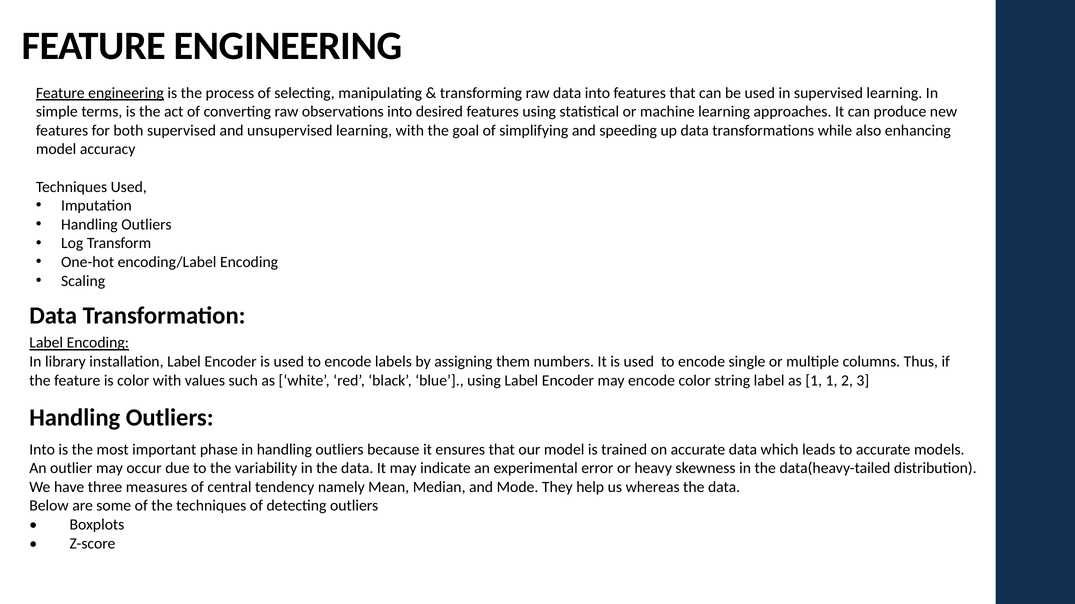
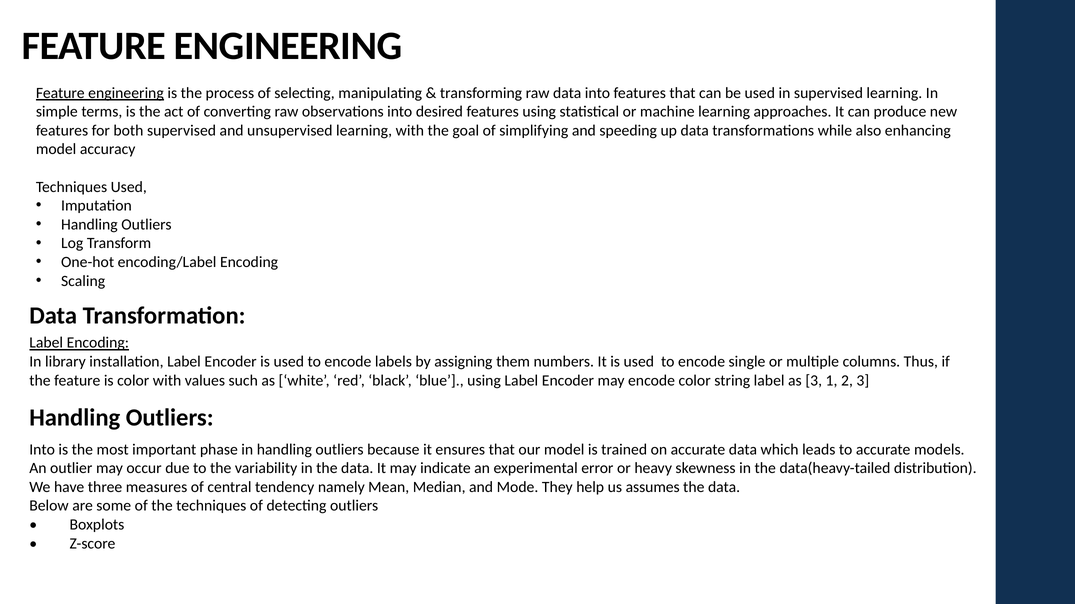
as 1: 1 -> 3 (814, 381)
whereas: whereas -> assumes (653, 488)
